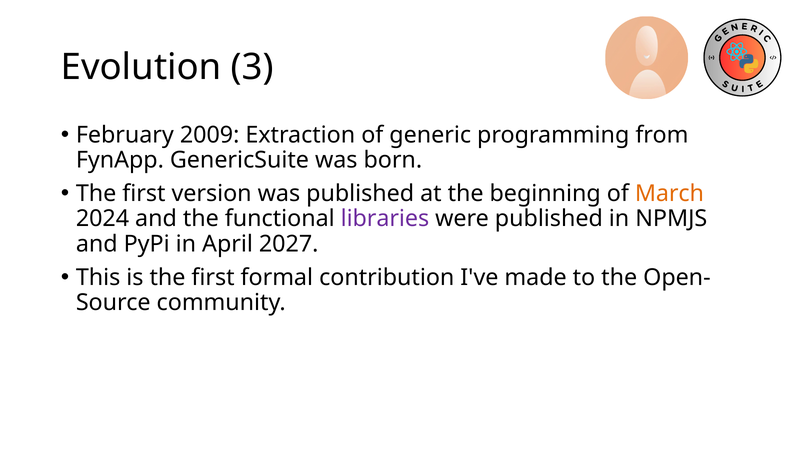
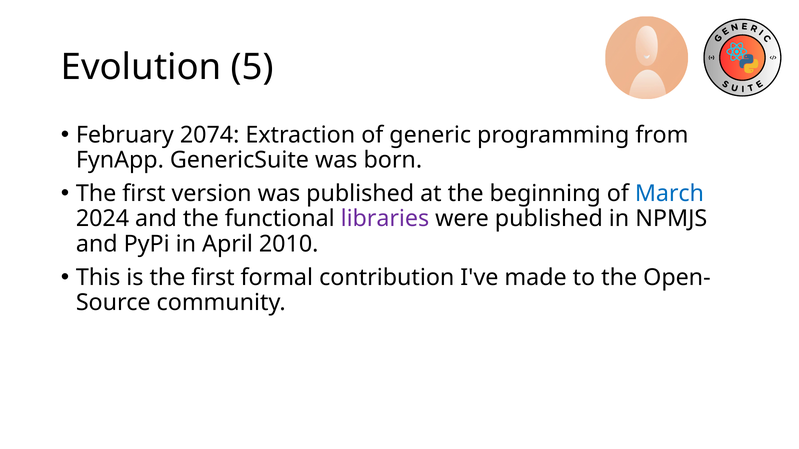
3: 3 -> 5 (252, 67)
2009: 2009 -> 2074 (210, 135)
March colour: orange -> blue (669, 194)
2027: 2027 -> 2010 (289, 244)
